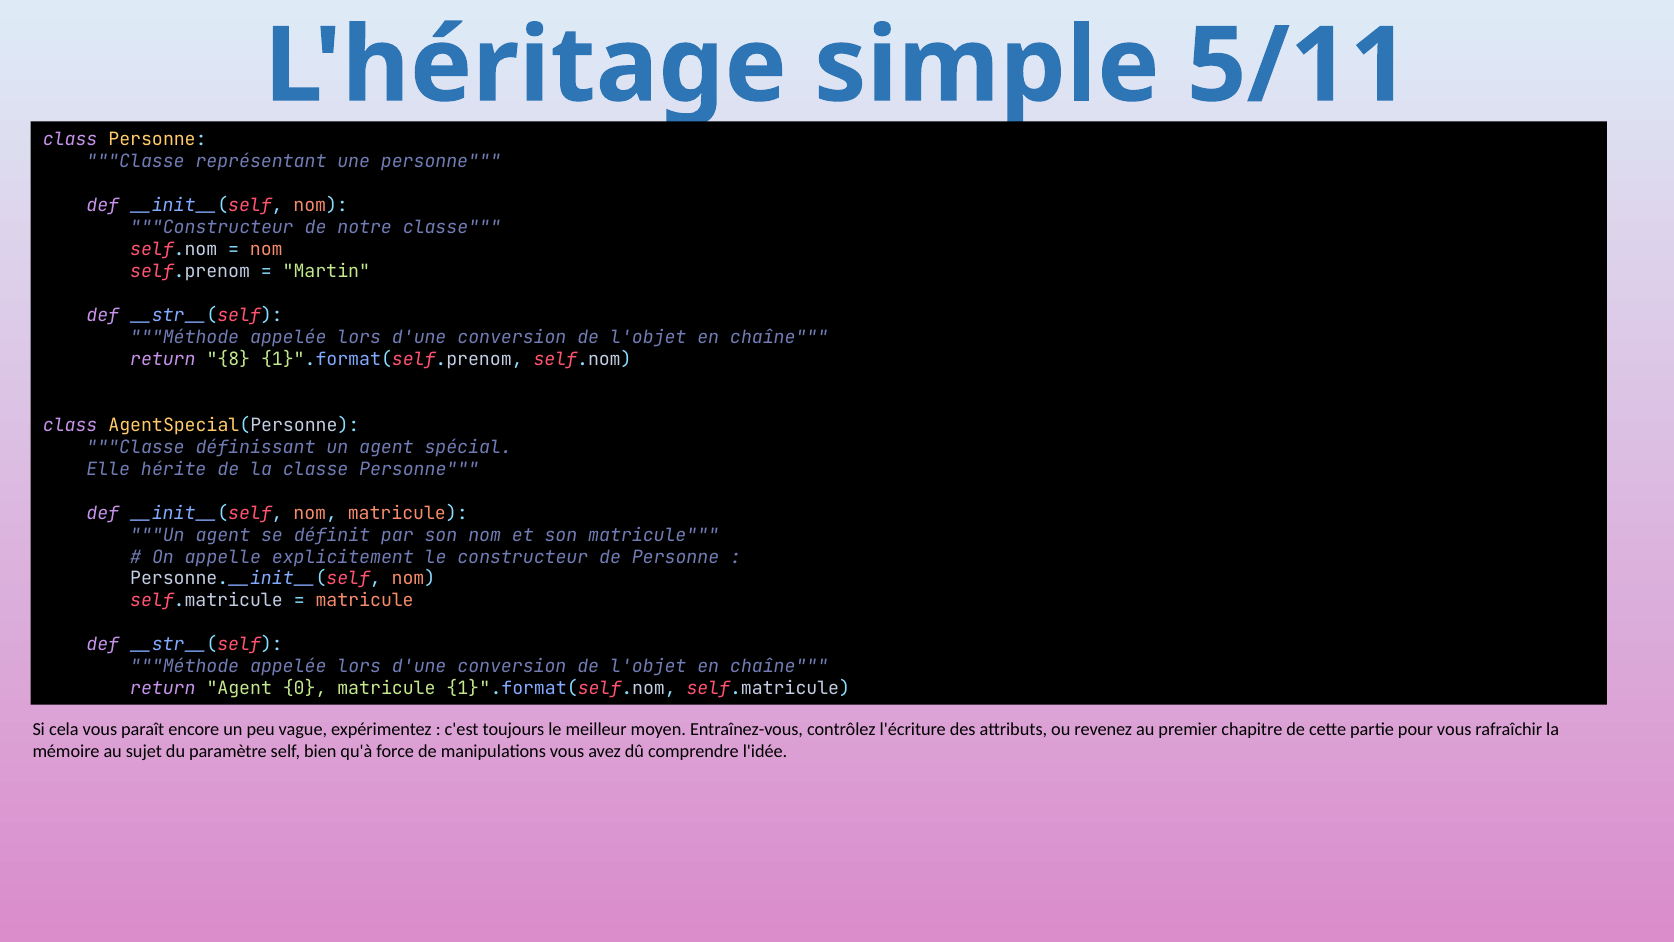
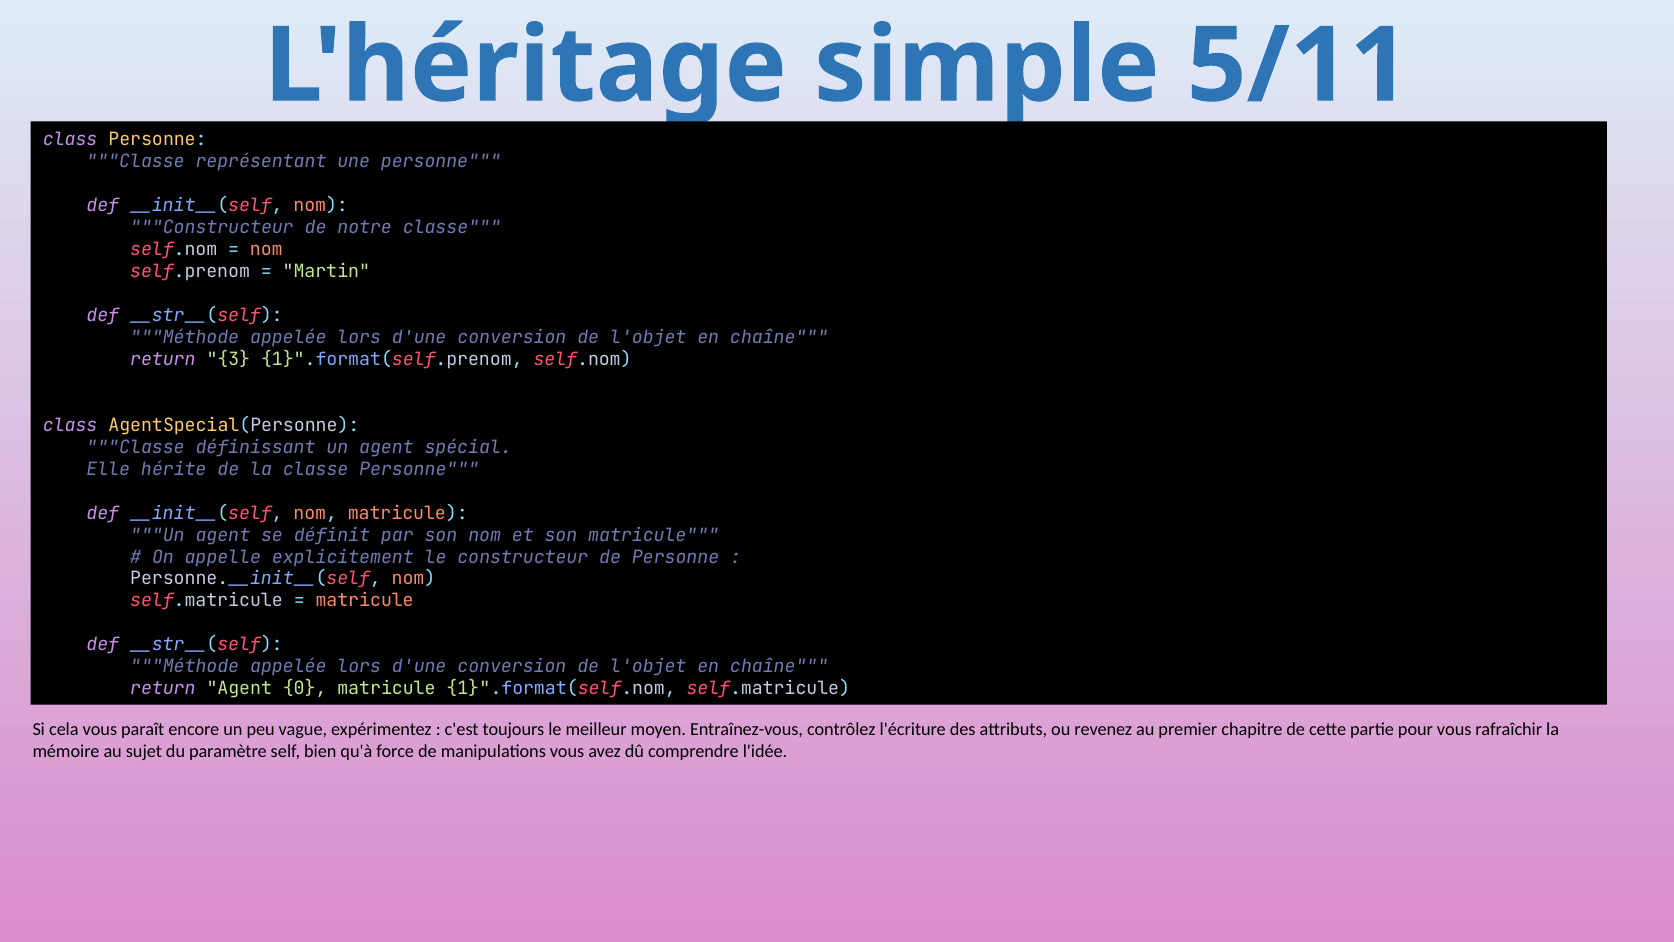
8: 8 -> 3 (228, 359)
